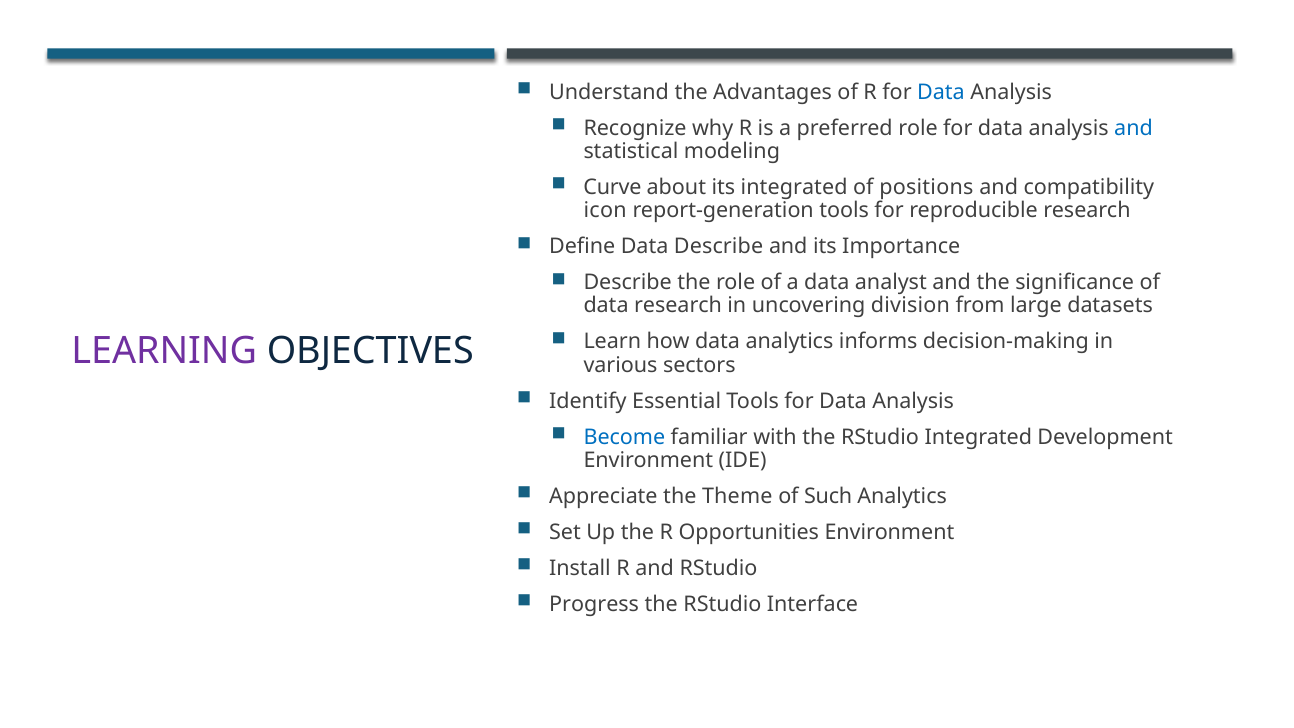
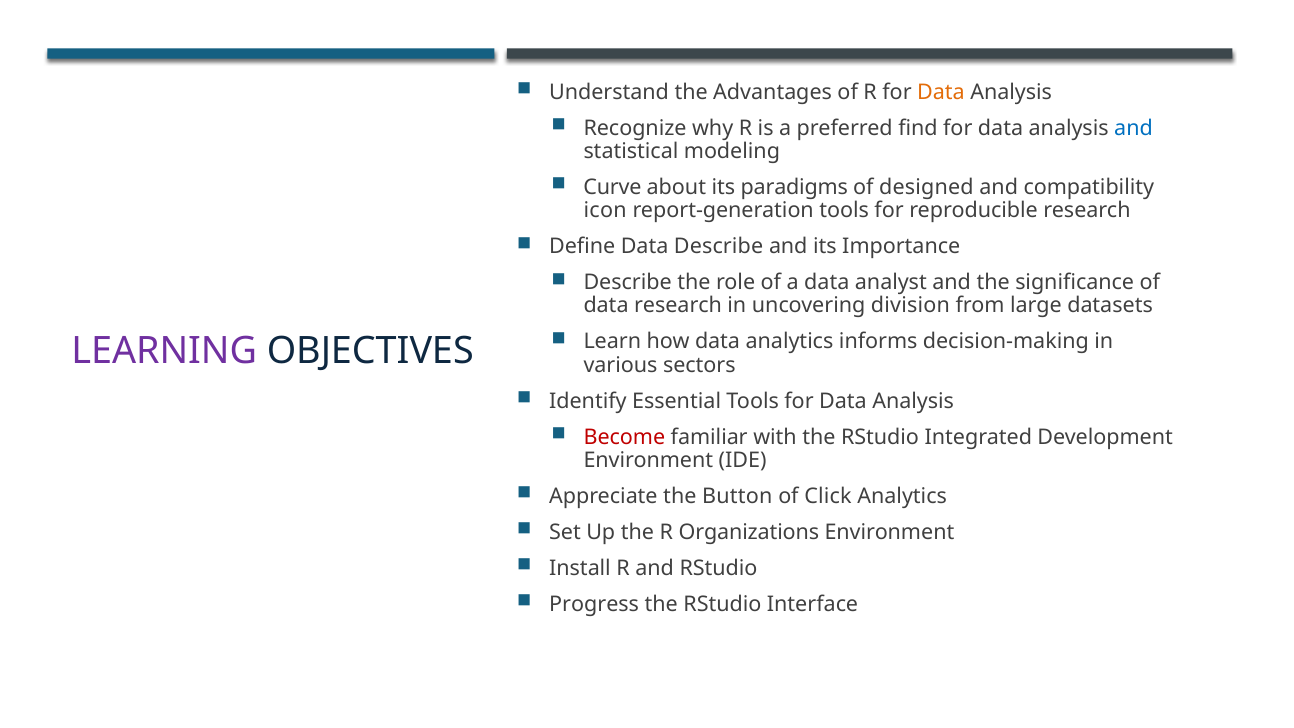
Data colour: blue -> orange (941, 92)
preferred role: role -> find (918, 128)
its integrated: integrated -> paradigms (794, 187)
positions: positions -> designed (926, 187)
Become colour: blue -> red (624, 437)
Theme: Theme -> Button (737, 496)
Such: Such -> Click (828, 496)
Opportunities: Opportunities -> Organizations (749, 532)
